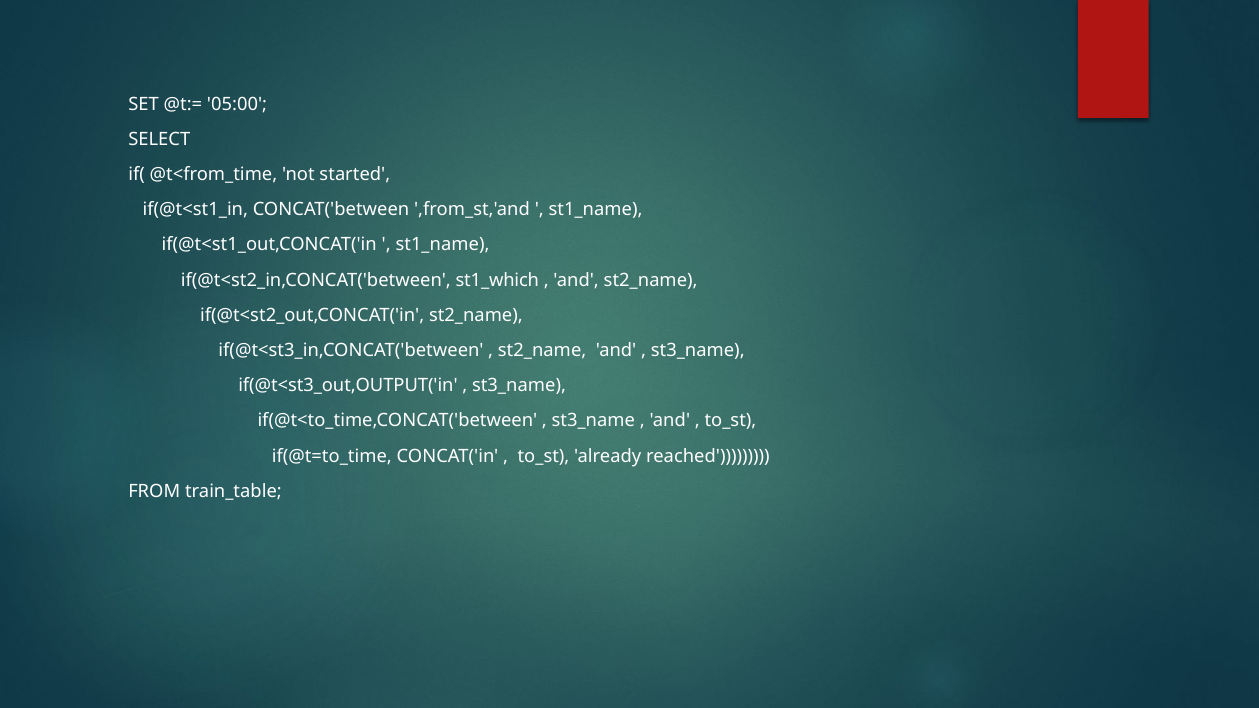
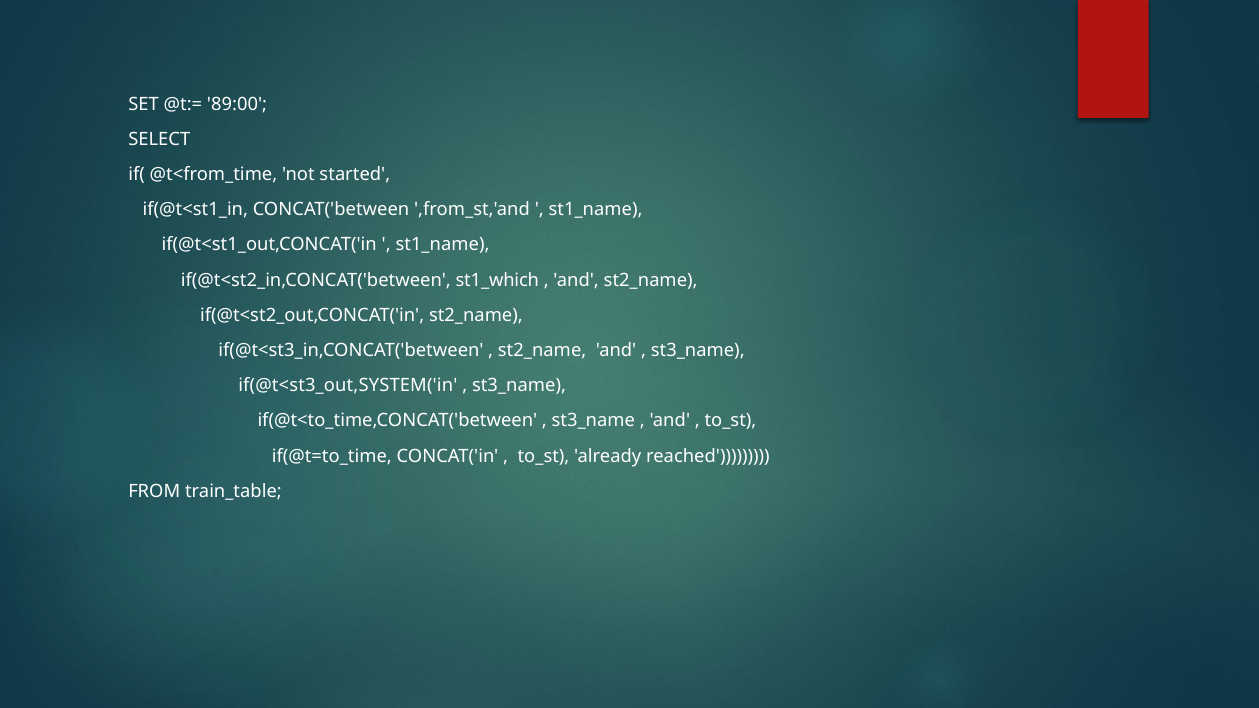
05:00: 05:00 -> 89:00 (237, 104)
if(@t<st3_out,OUTPUT('in: if(@t<st3_out,OUTPUT('in -> if(@t<st3_out,SYSTEM('in (348, 386)
